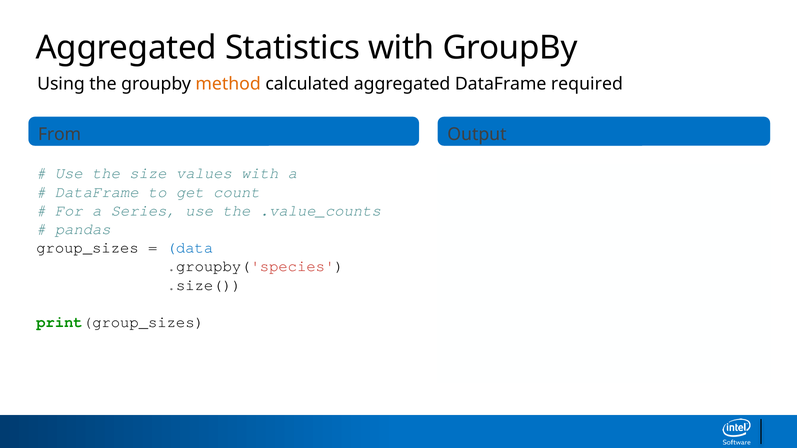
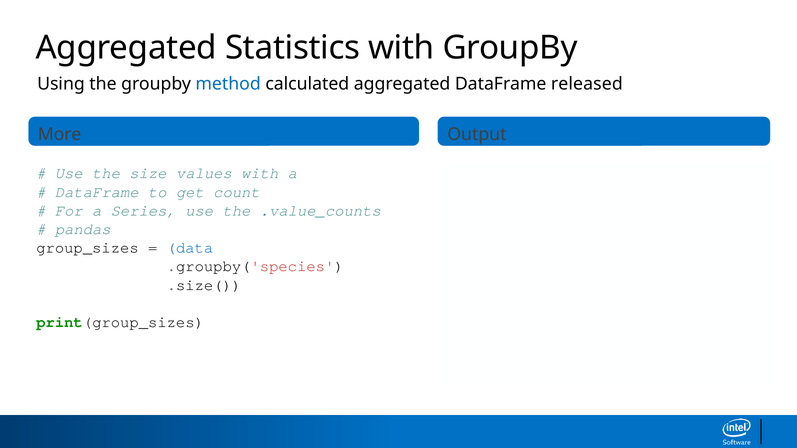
method colour: orange -> blue (228, 84)
required: required -> released (587, 84)
From: From -> More (60, 134)
